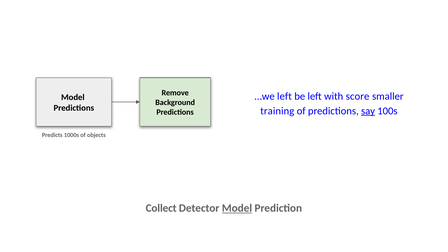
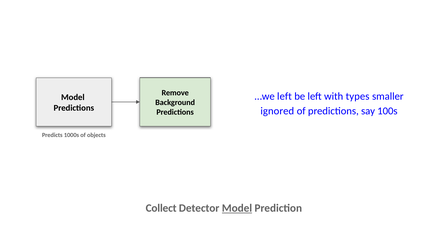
score: score -> types (358, 96)
training: training -> ignored (277, 111)
say underline: present -> none (368, 111)
